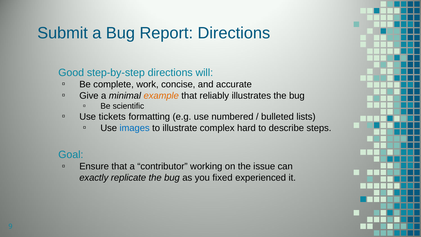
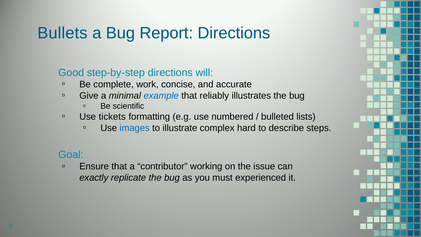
Submit: Submit -> Bullets (62, 33)
example colour: orange -> blue (161, 96)
fixed: fixed -> must (223, 178)
